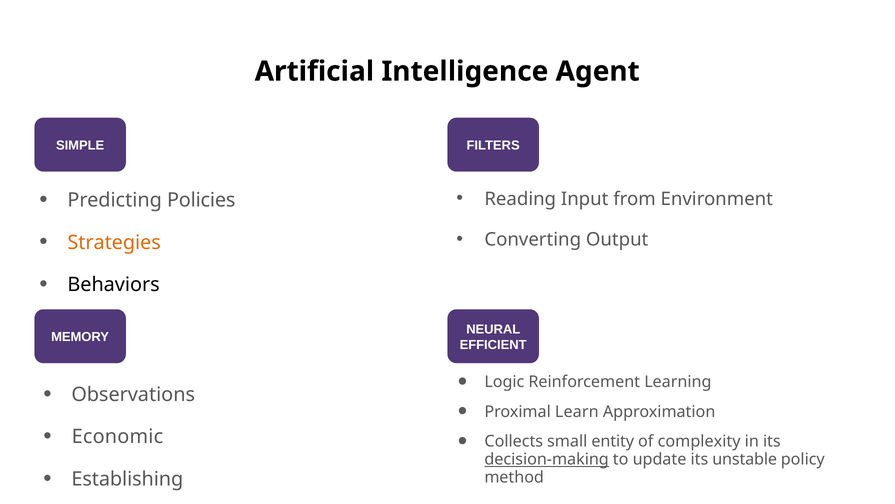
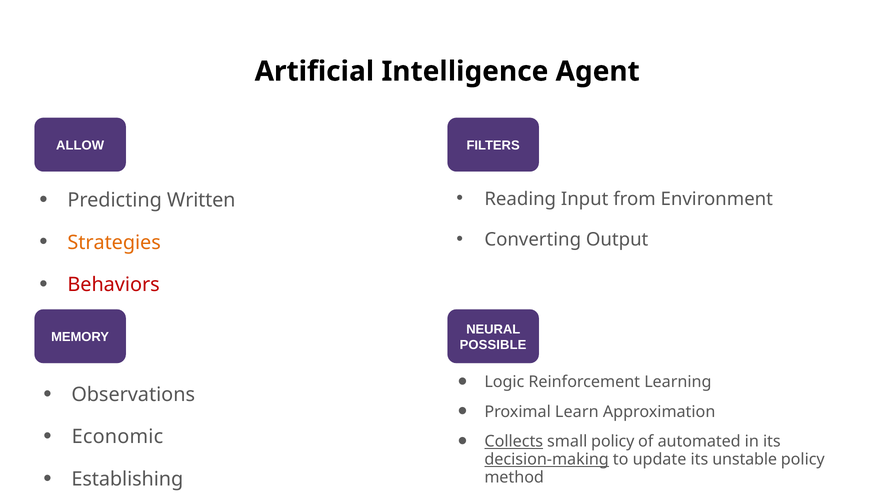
SIMPLE: SIMPLE -> ALLOW (80, 145)
Policies: Policies -> Written (201, 200)
Behaviors colour: black -> red (114, 284)
EFFICIENT: EFFICIENT -> POSSIBLE (493, 345)
Collects underline: none -> present (514, 441)
small entity: entity -> policy (613, 441)
complexity: complexity -> automated (699, 441)
